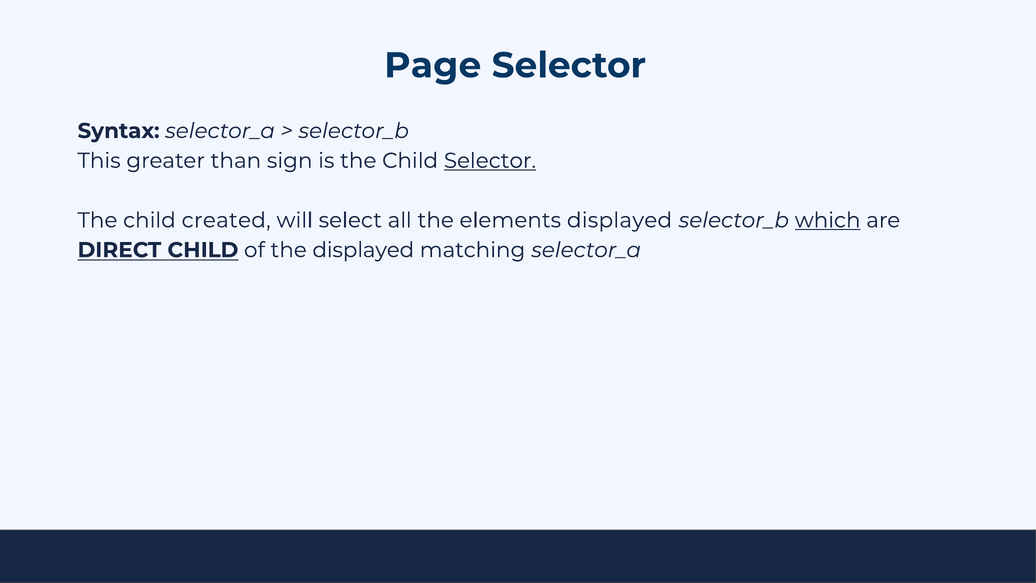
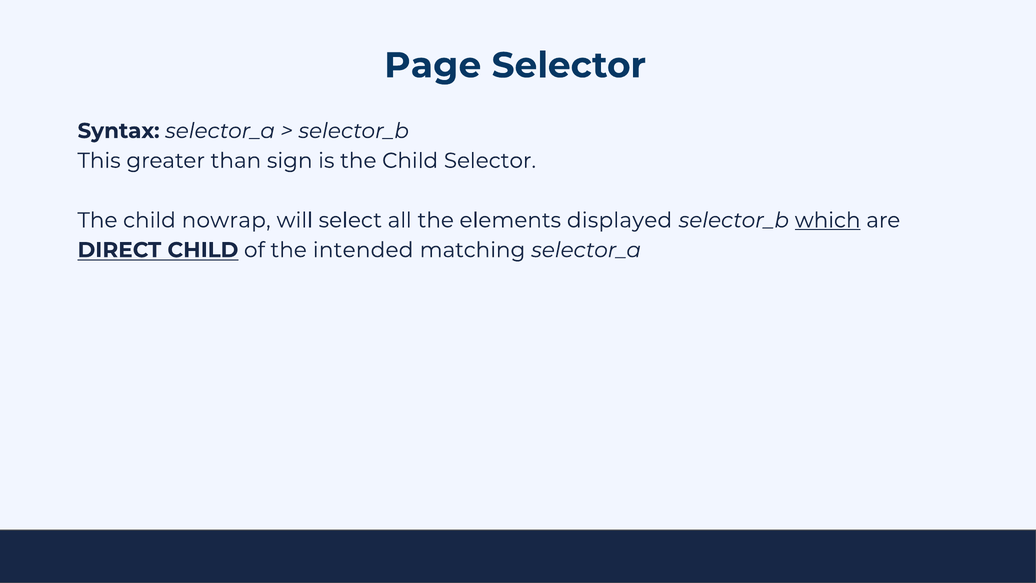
Selector underline: present -> none (490, 161)
created: created -> nowrap (226, 220)
the displayed: displayed -> intended (363, 250)
